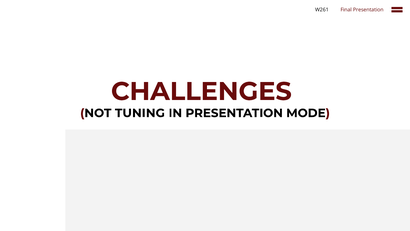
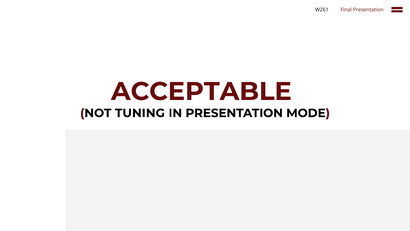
CHALLENGES: CHALLENGES -> ACCEPTABLE (201, 91)
